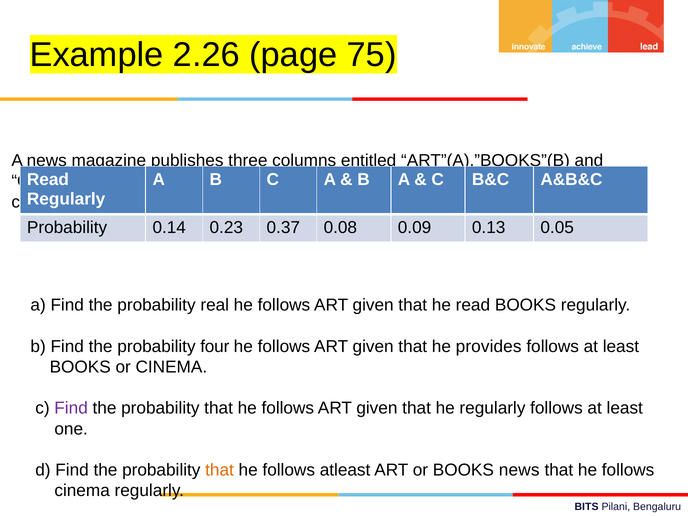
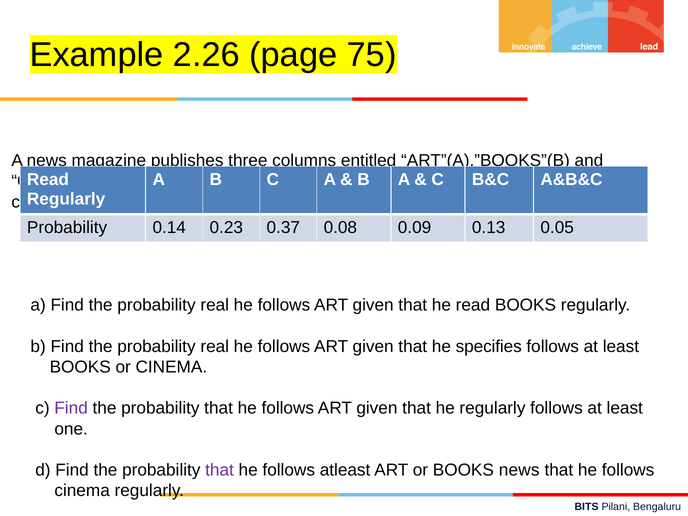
four: four -> real (215, 346)
provides: provides -> specifies (489, 346)
that colour: orange -> purple (220, 470)
